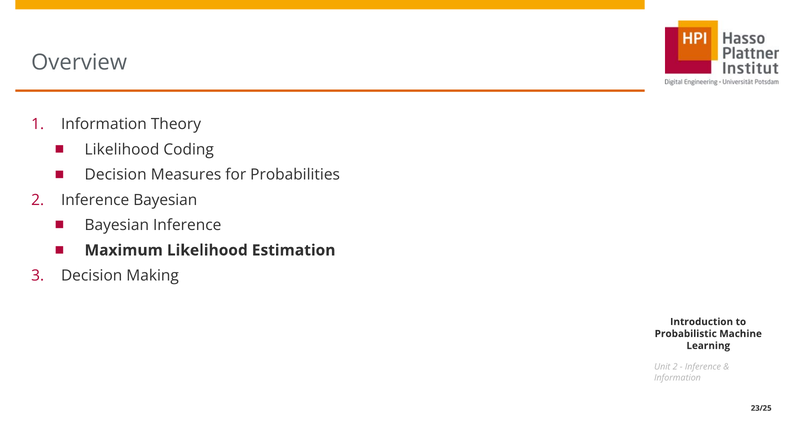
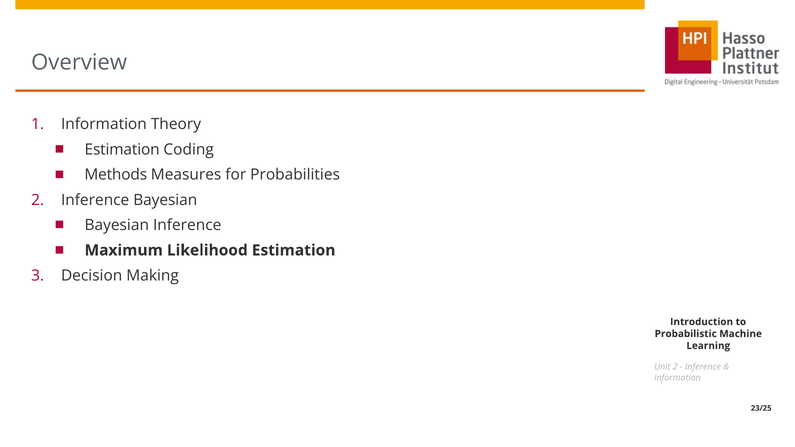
Likelihood: Likelihood -> Estimation (122, 150)
Decision: Decision -> Methods (116, 175)
